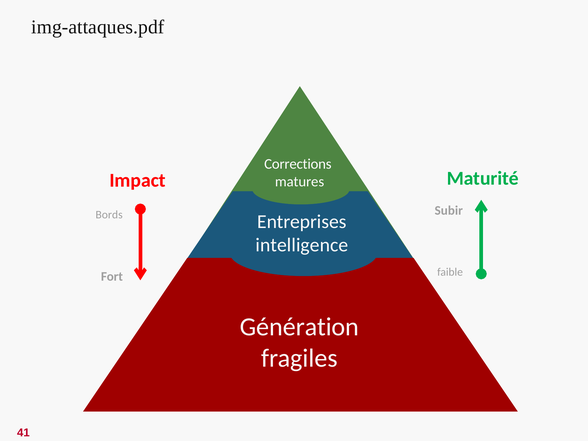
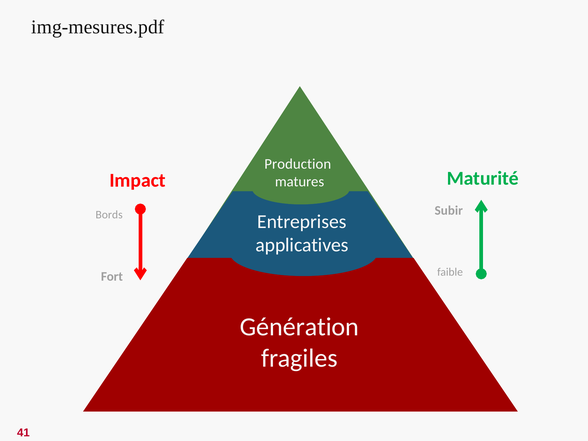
img-attaques.pdf: img-attaques.pdf -> img-mesures.pdf (98, 27)
Corrections: Corrections -> Production (298, 164)
intelligence: intelligence -> applicatives (302, 245)
